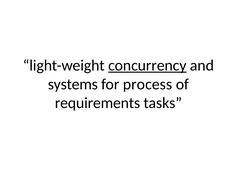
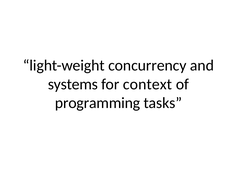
concurrency underline: present -> none (147, 66)
process: process -> context (148, 84)
requirements: requirements -> programming (98, 103)
